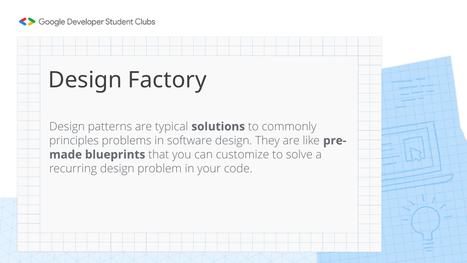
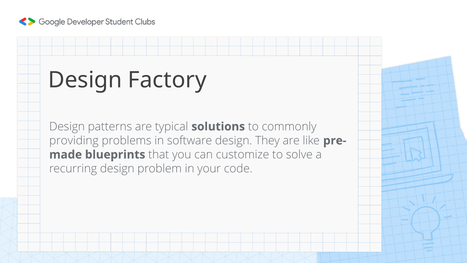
principles: principles -> providing (74, 140)
